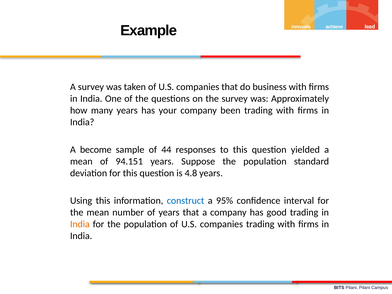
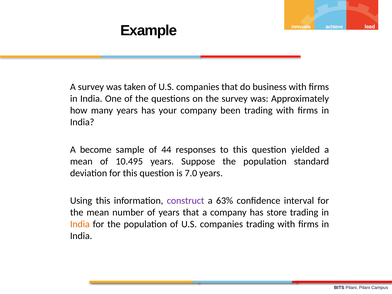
94.151: 94.151 -> 10.495 (129, 161)
4.8: 4.8 -> 7.0 (191, 173)
construct colour: blue -> purple (186, 201)
95%: 95% -> 63% (225, 201)
good: good -> store (277, 212)
